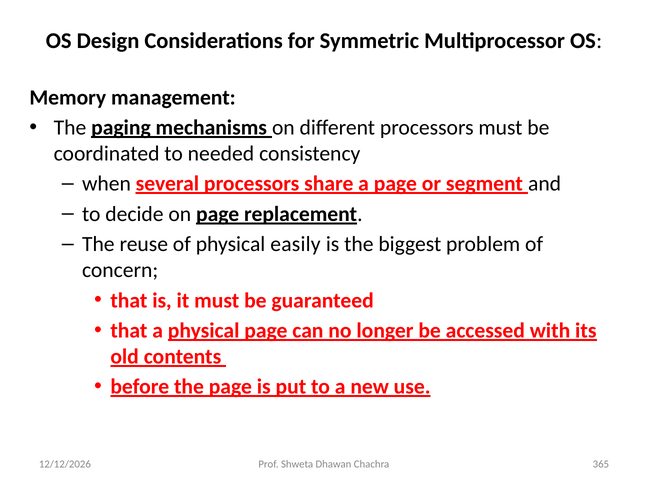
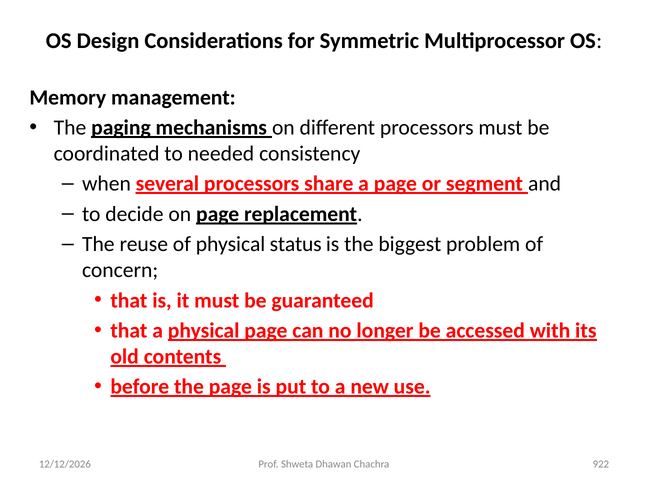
easily: easily -> status (296, 244)
365: 365 -> 922 (601, 464)
